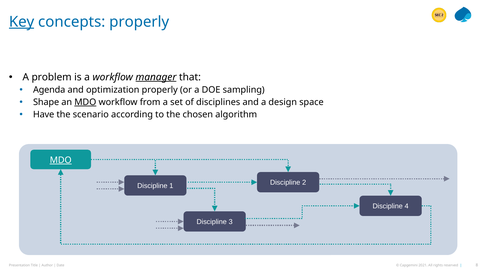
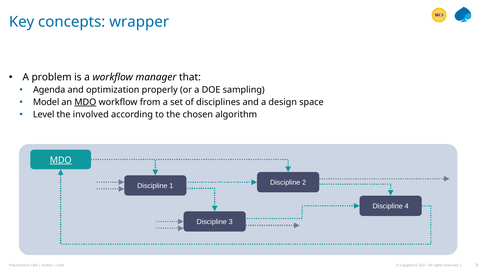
Key underline: present -> none (22, 22)
concepts properly: properly -> wrapper (139, 22)
manager underline: present -> none (156, 77)
Shape: Shape -> Model (46, 102)
Have: Have -> Level (44, 114)
scenario: scenario -> involved (91, 114)
